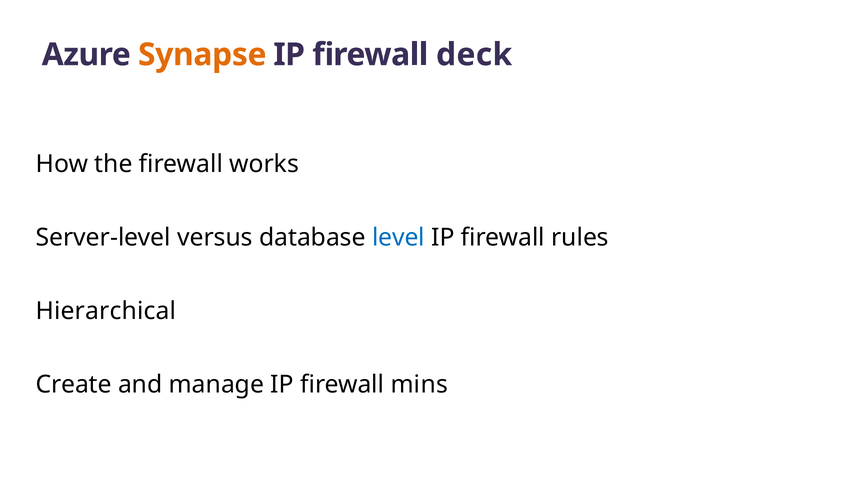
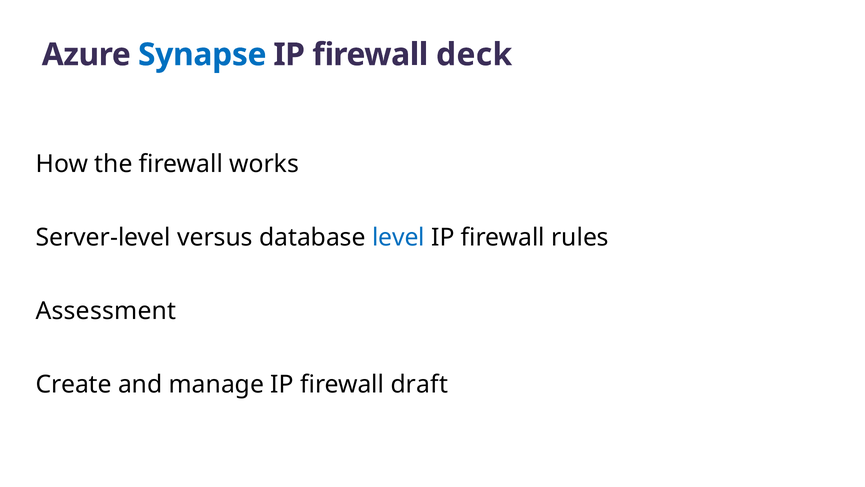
Synapse colour: orange -> blue (202, 55)
Hierarchical: Hierarchical -> Assessment (106, 311)
mins: mins -> draft (419, 384)
